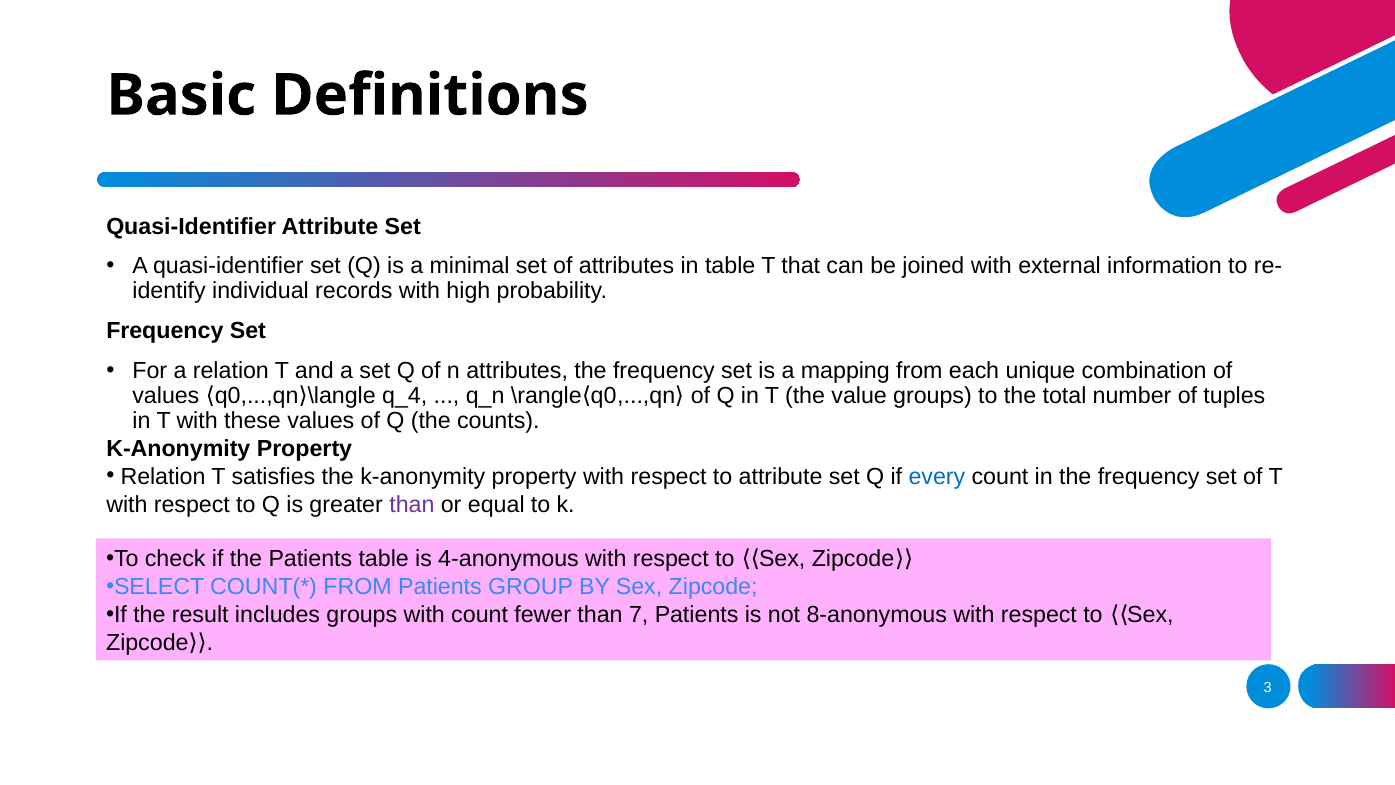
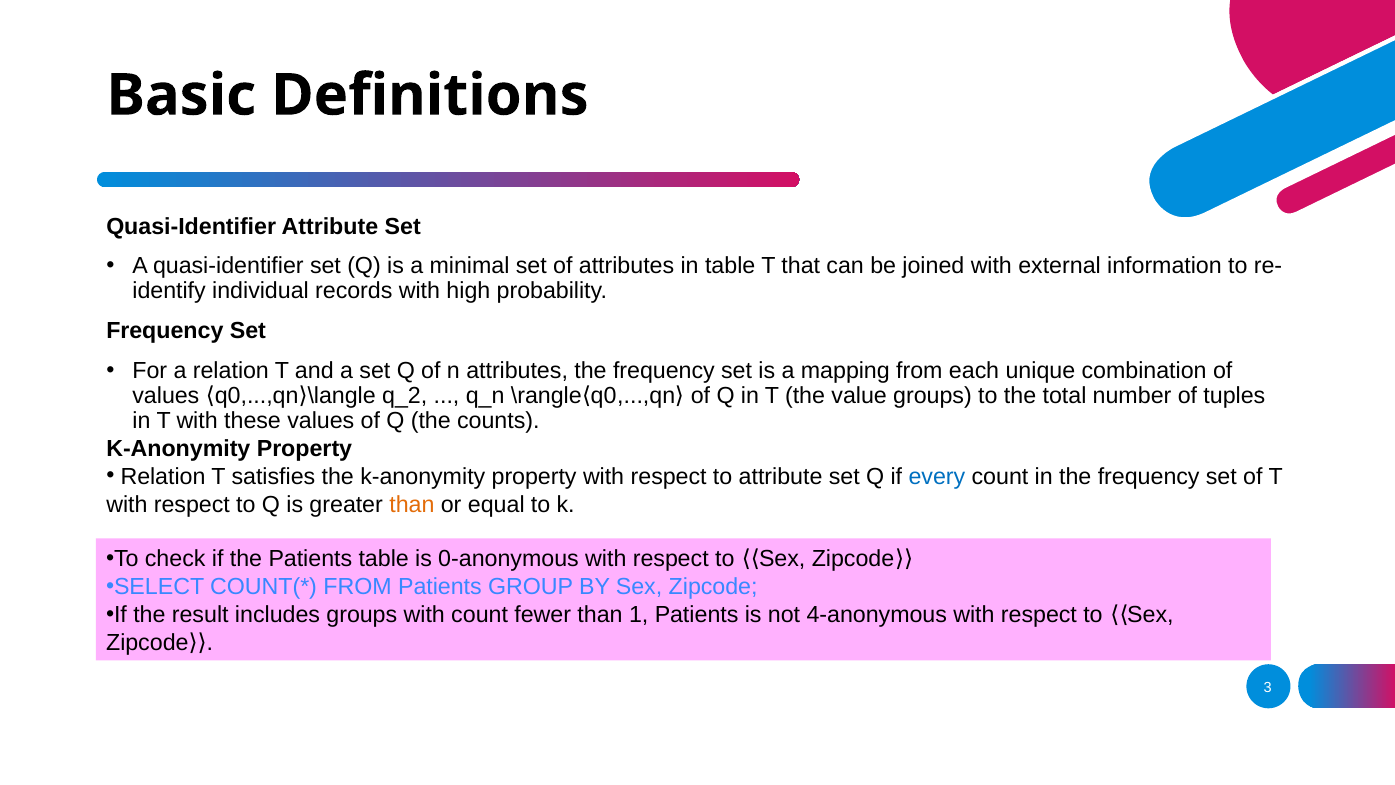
q_4: q_4 -> q_2 (405, 395)
than colour: purple -> orange (412, 504)
4-anonymous: 4-anonymous -> 0-anonymous (509, 559)
7: 7 -> 1 (639, 615)
8-anonymous: 8-anonymous -> 4-anonymous (877, 615)
